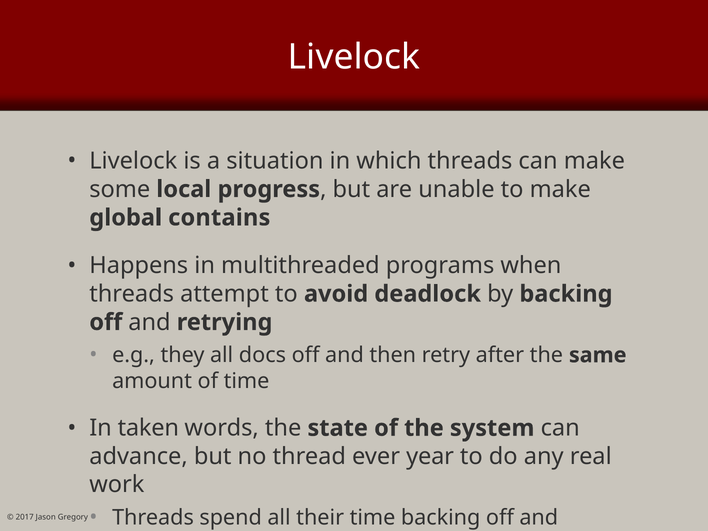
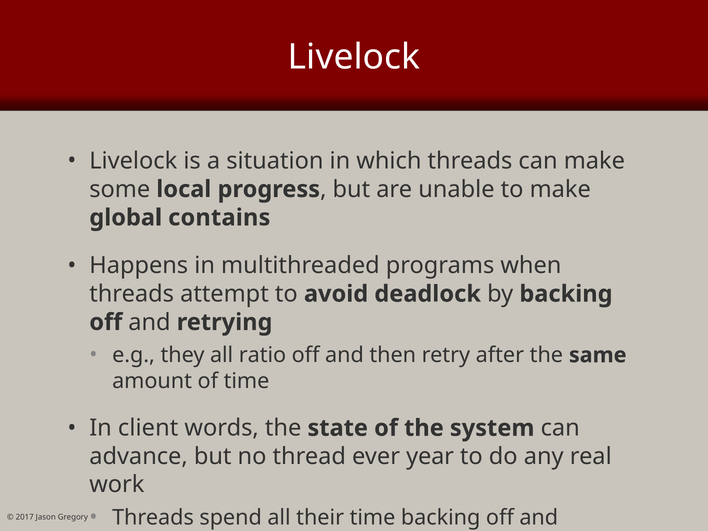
docs: docs -> ratio (262, 355)
taken: taken -> client (148, 428)
